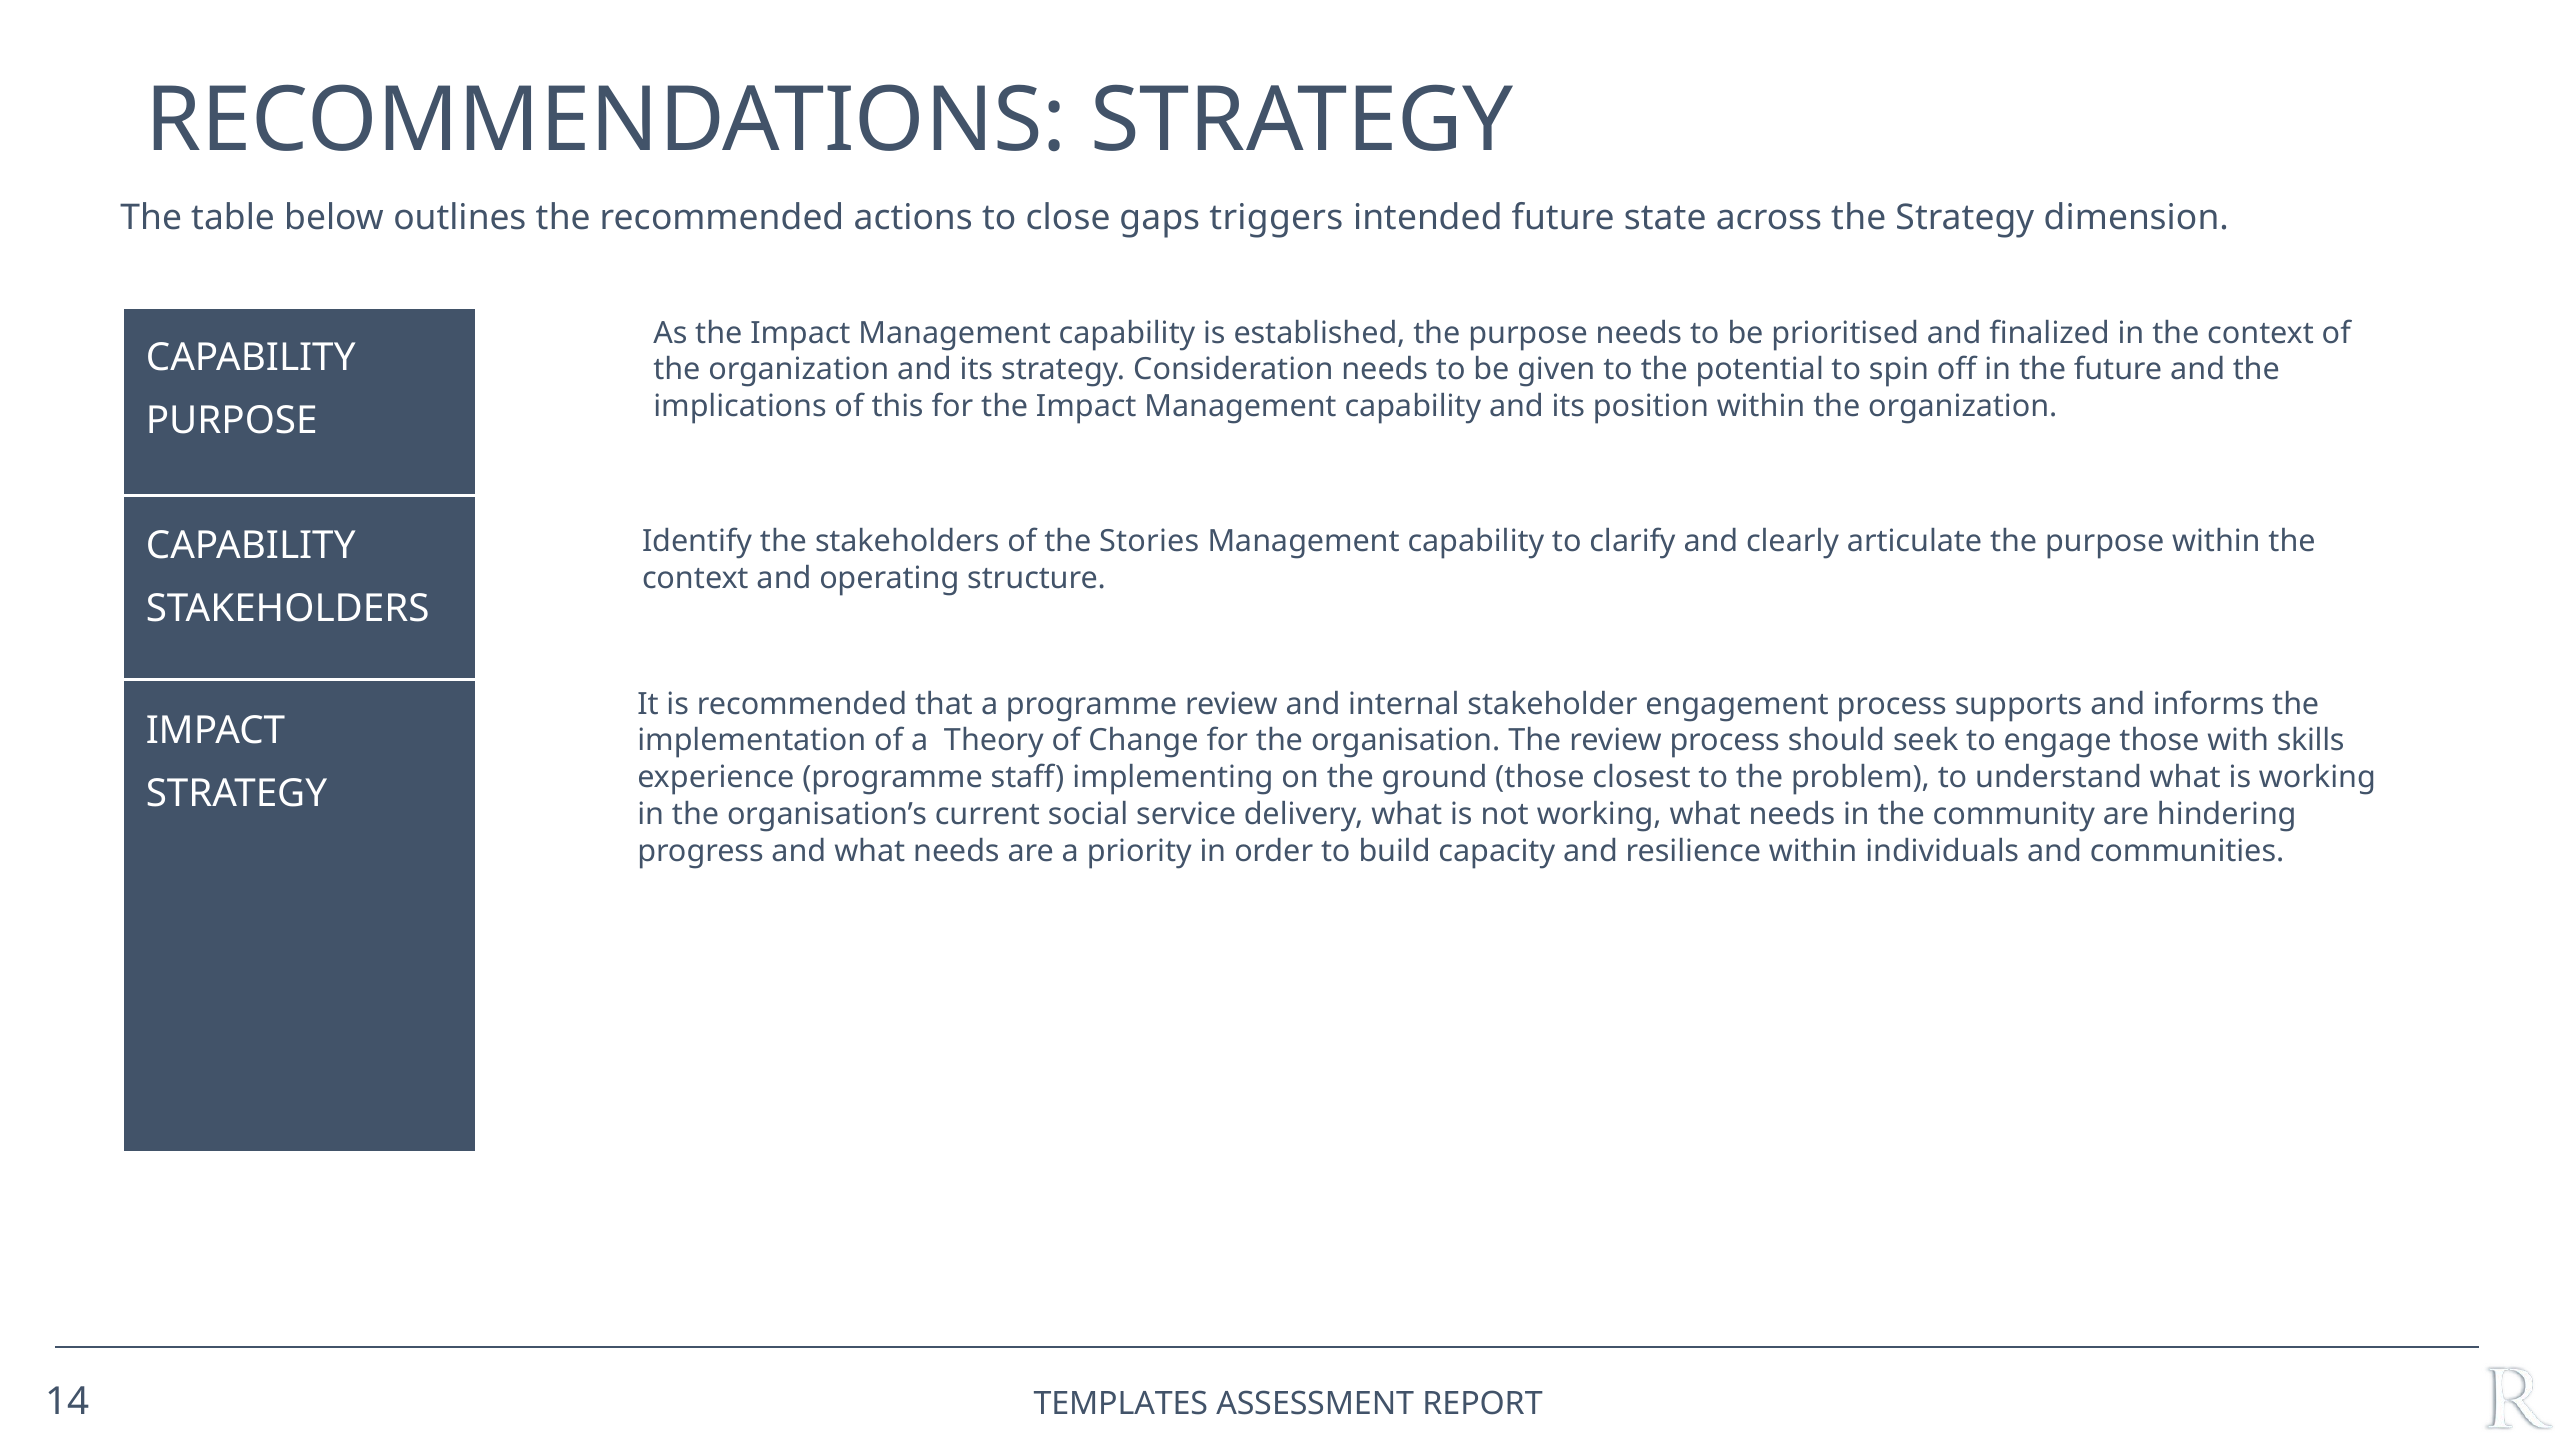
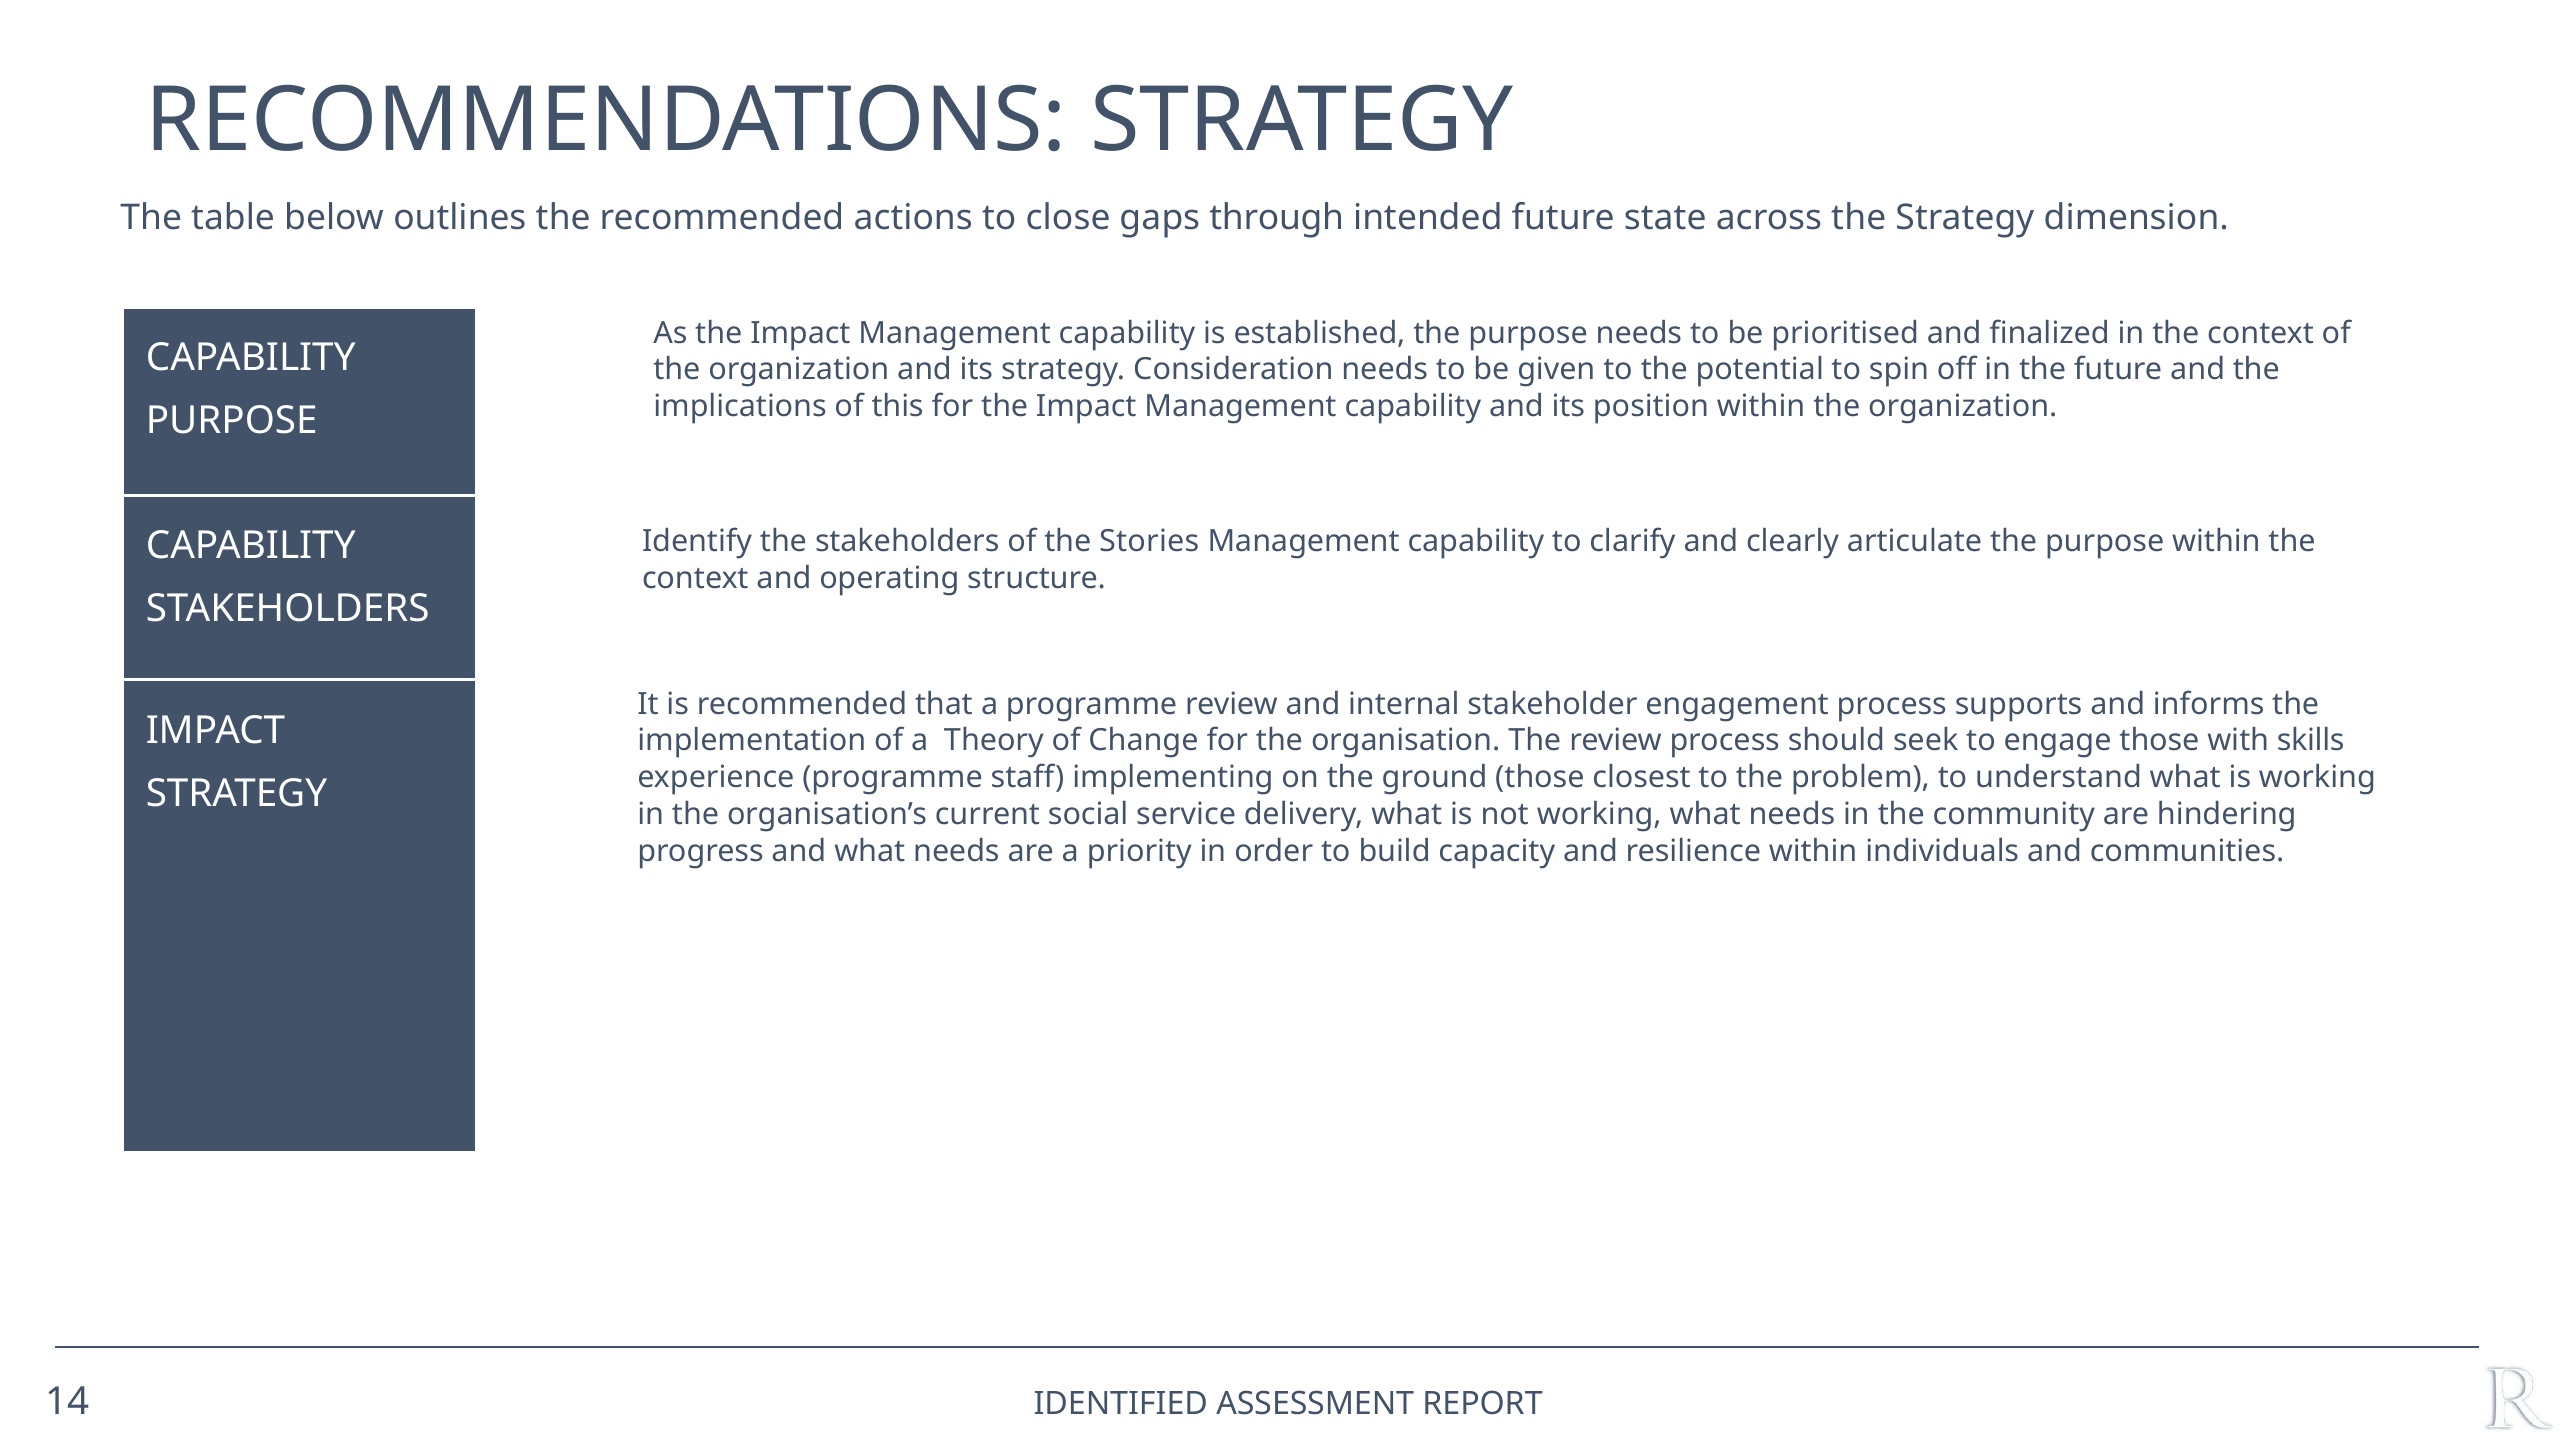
triggers: triggers -> through (1277, 218)
TEMPLATES: TEMPLATES -> IDENTIFIED (1121, 1404)
